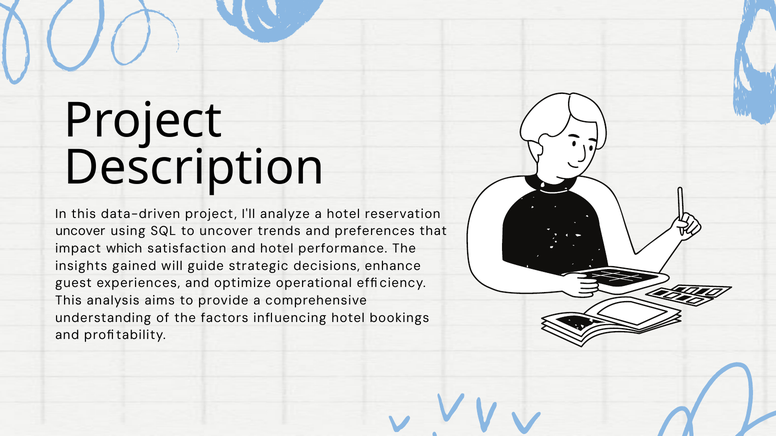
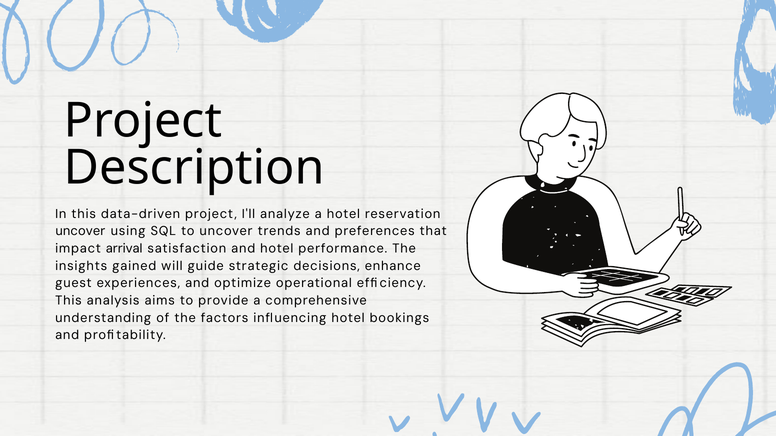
which: which -> arrival (124, 249)
